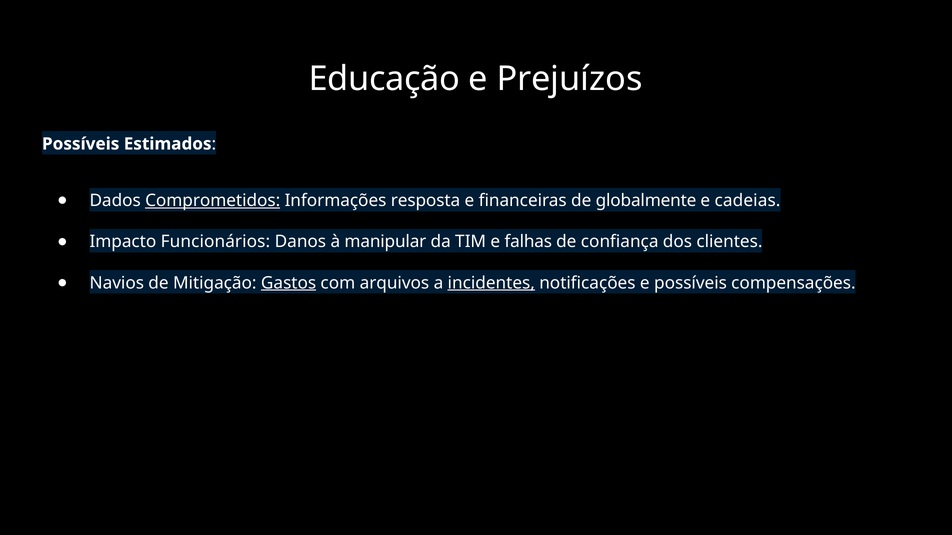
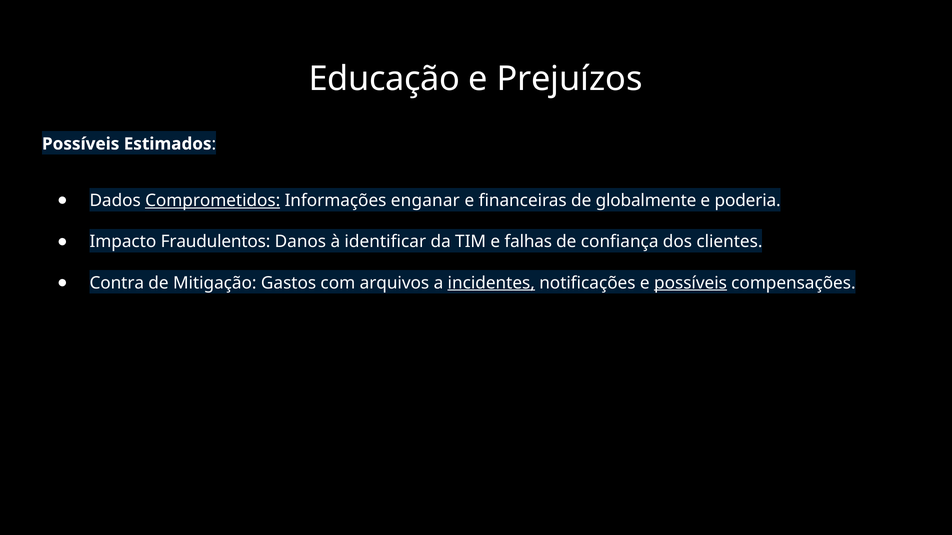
resposta: resposta -> enganar (425, 201)
cadeias: cadeias -> poderia (748, 201)
Funcionários: Funcionários -> Fraudulentos (216, 242)
manipular: manipular -> identificar (385, 242)
Navios: Navios -> Contra (117, 283)
Gastos underline: present -> none (289, 283)
possíveis underline: none -> present (691, 283)
